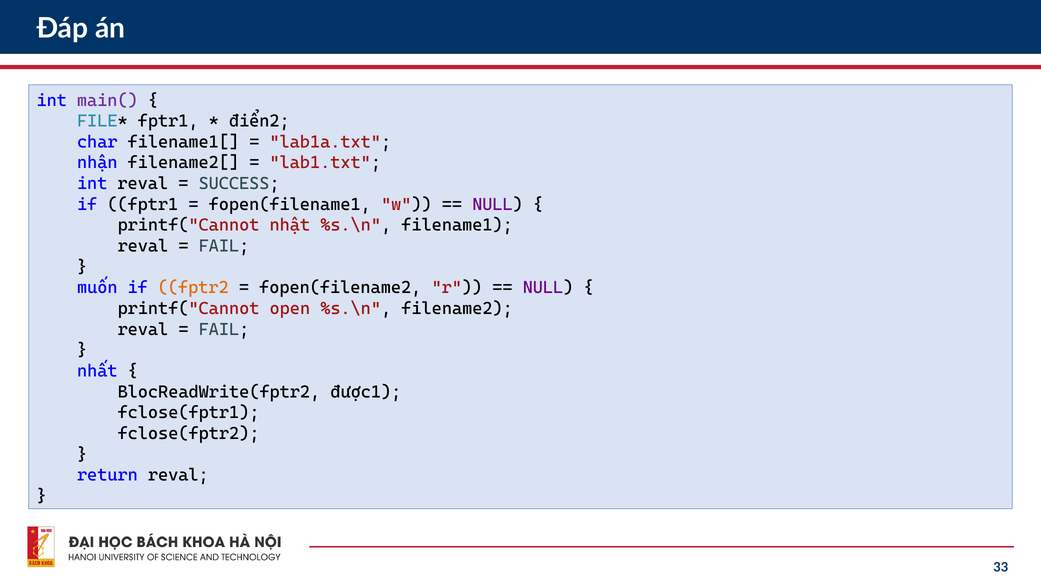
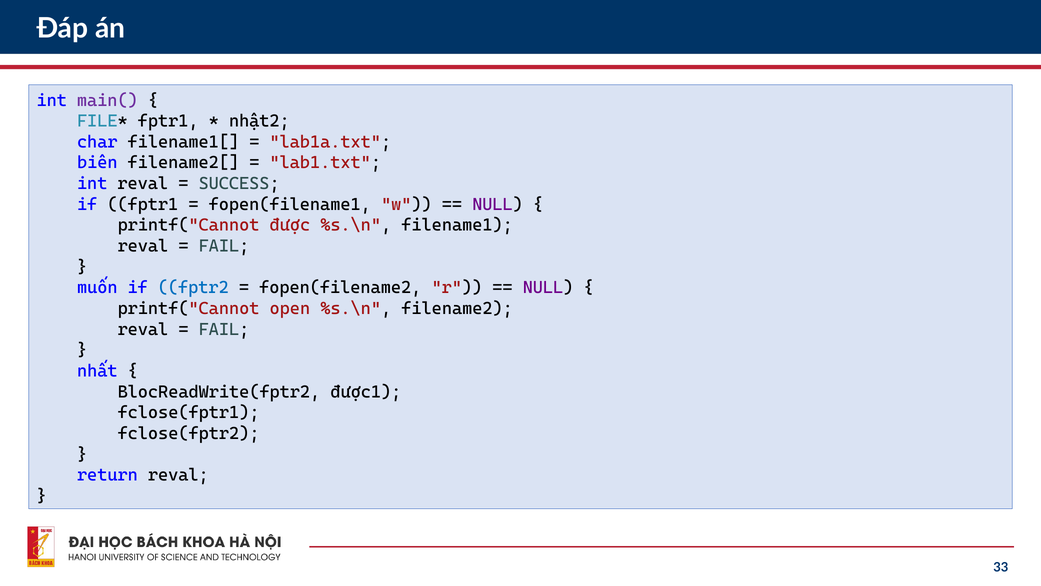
điển2: điển2 -> nhật2 (259, 121)
nhận: nhận -> biên (97, 163)
nhật: nhật -> được (290, 225)
fptr2 colour: orange -> blue (193, 287)
